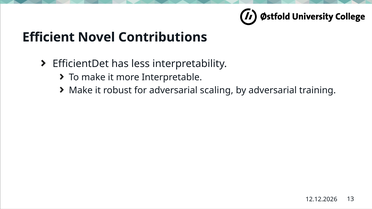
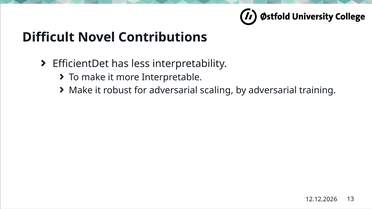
Efficient: Efficient -> Difficult (48, 37)
